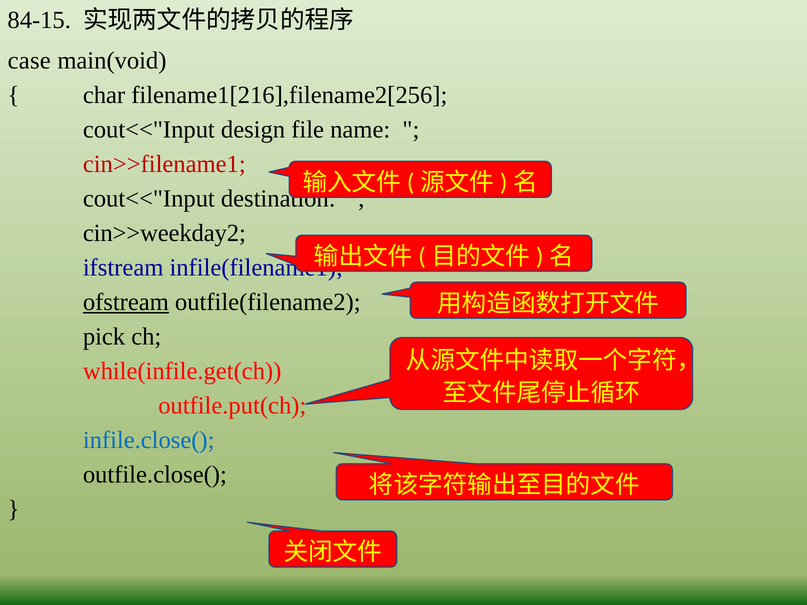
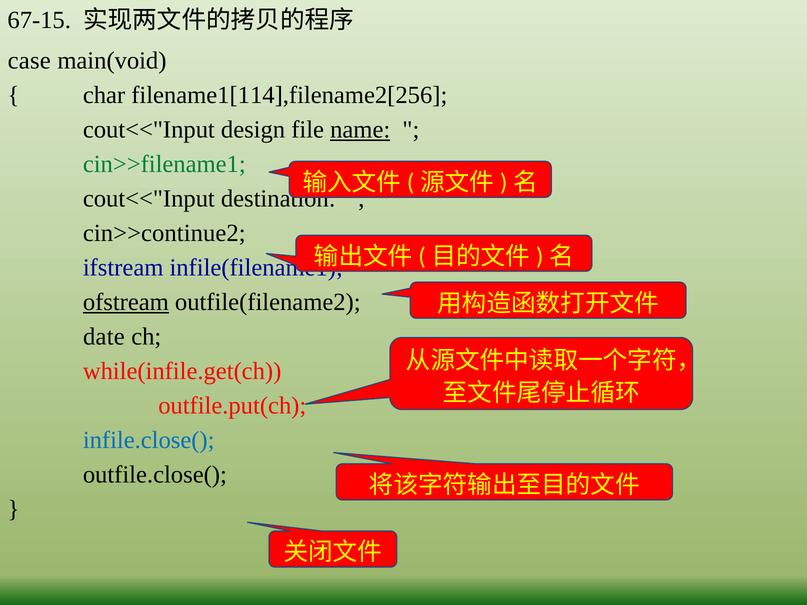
84-15: 84-15 -> 67-15 (39, 20)
filename1[216],filename2[256: filename1[216],filename2[256 -> filename1[114],filename2[256 (289, 95)
name underline: none -> present (360, 130)
cin>>filename1 colour: red -> green (164, 164)
cin>>weekday2: cin>>weekday2 -> cin>>continue2 (164, 233)
pick: pick -> date (104, 337)
